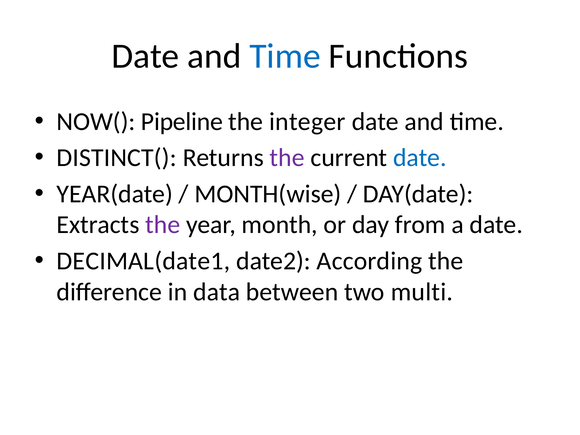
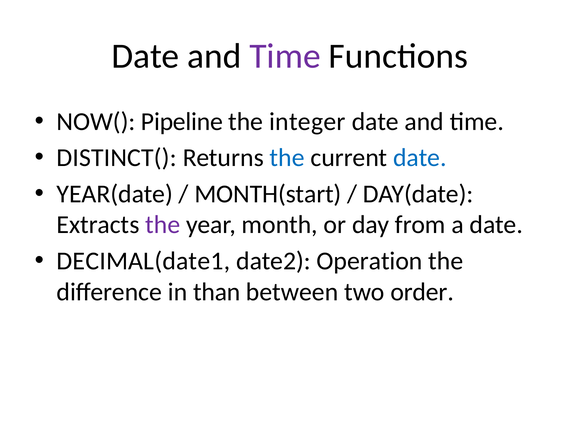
Time colour: blue -> purple (285, 56)
the colour: purple -> blue (287, 158)
MONTH(wise: MONTH(wise -> MONTH(start (268, 194)
According: According -> Operation (370, 261)
data: data -> than (217, 292)
multi: multi -> order (422, 292)
